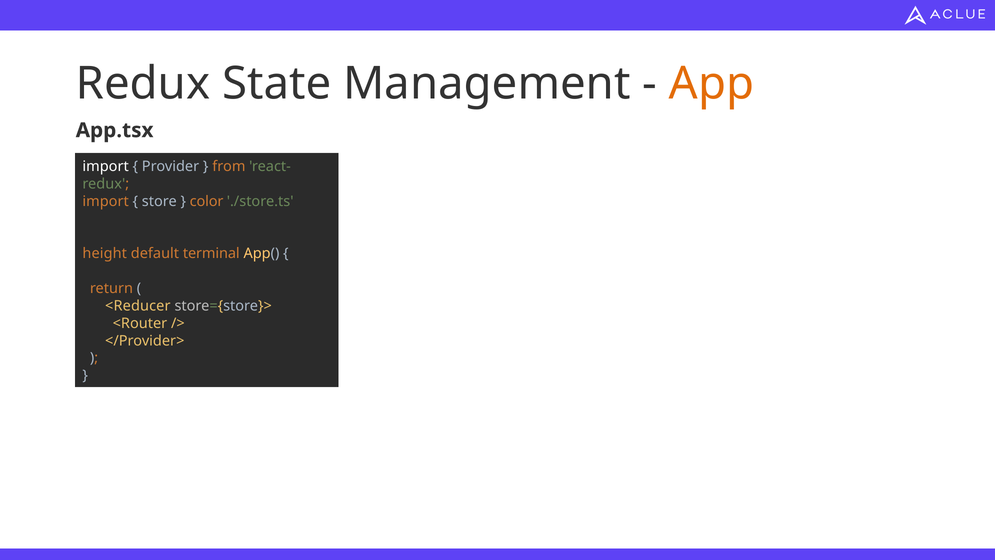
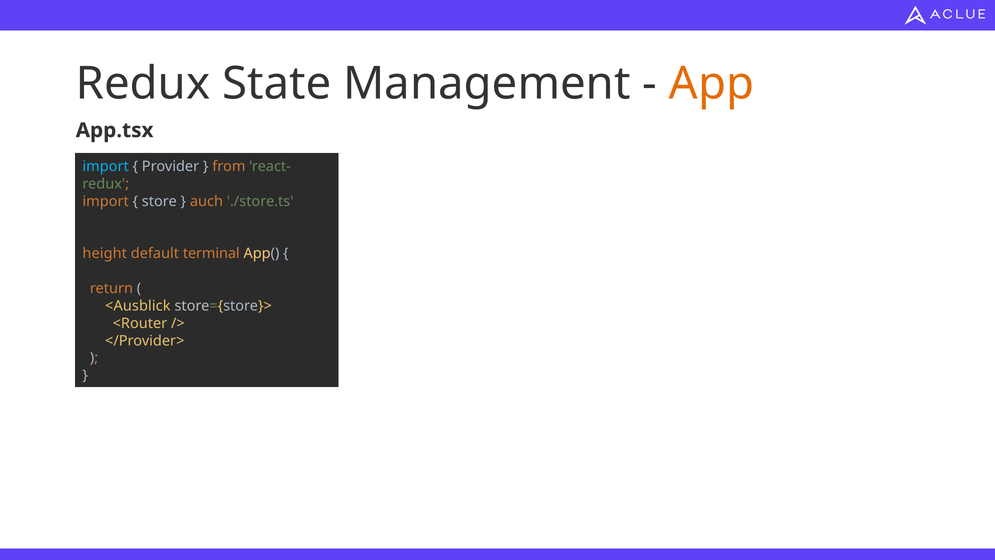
import colour: white -> light blue (106, 166)
color: color -> auch (207, 201)
<Reducer: <Reducer -> <Ausblick (138, 306)
